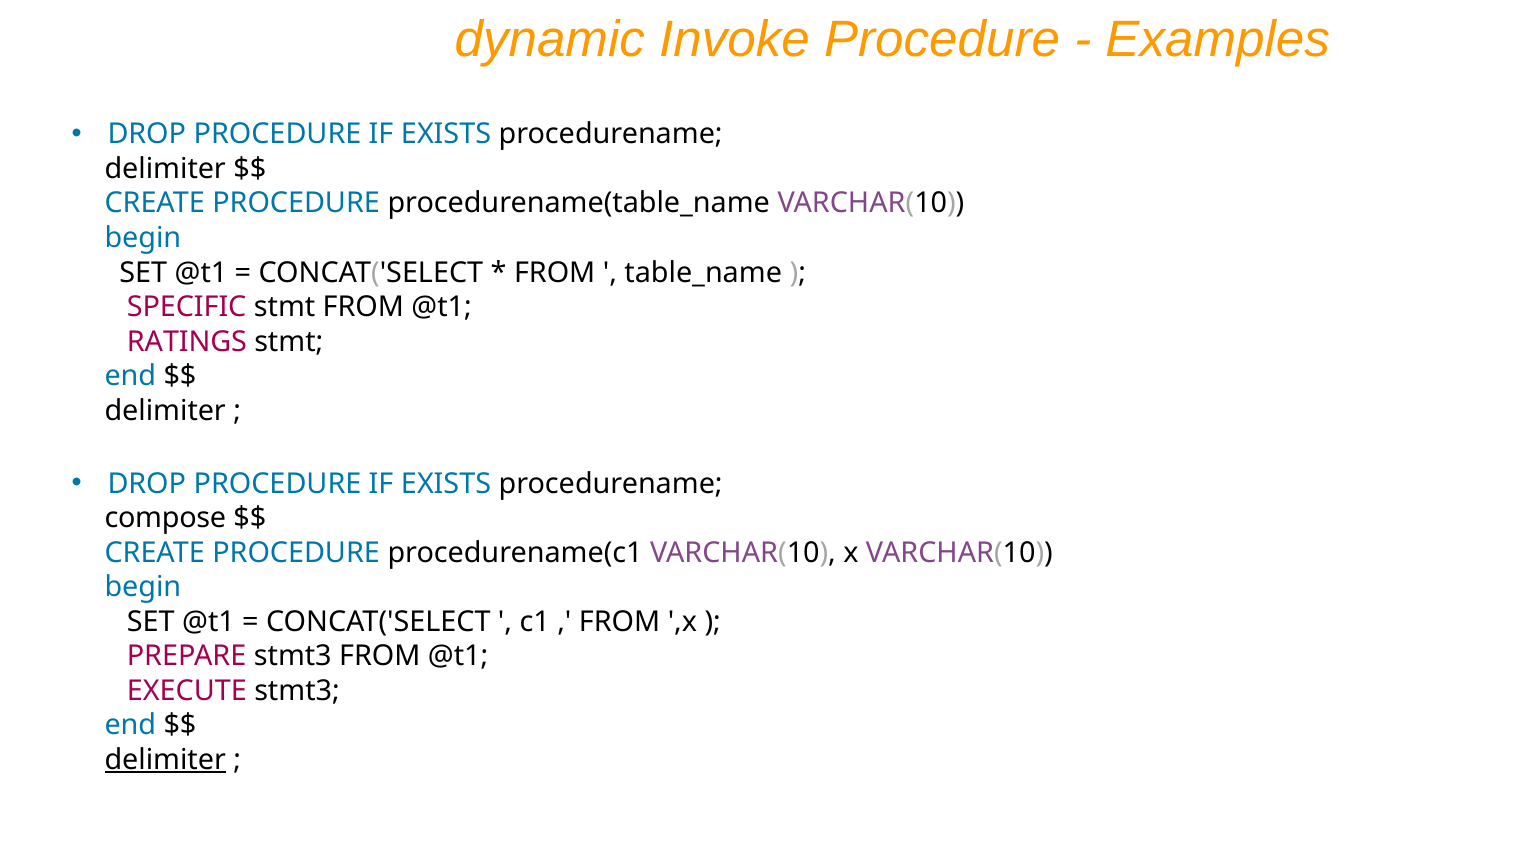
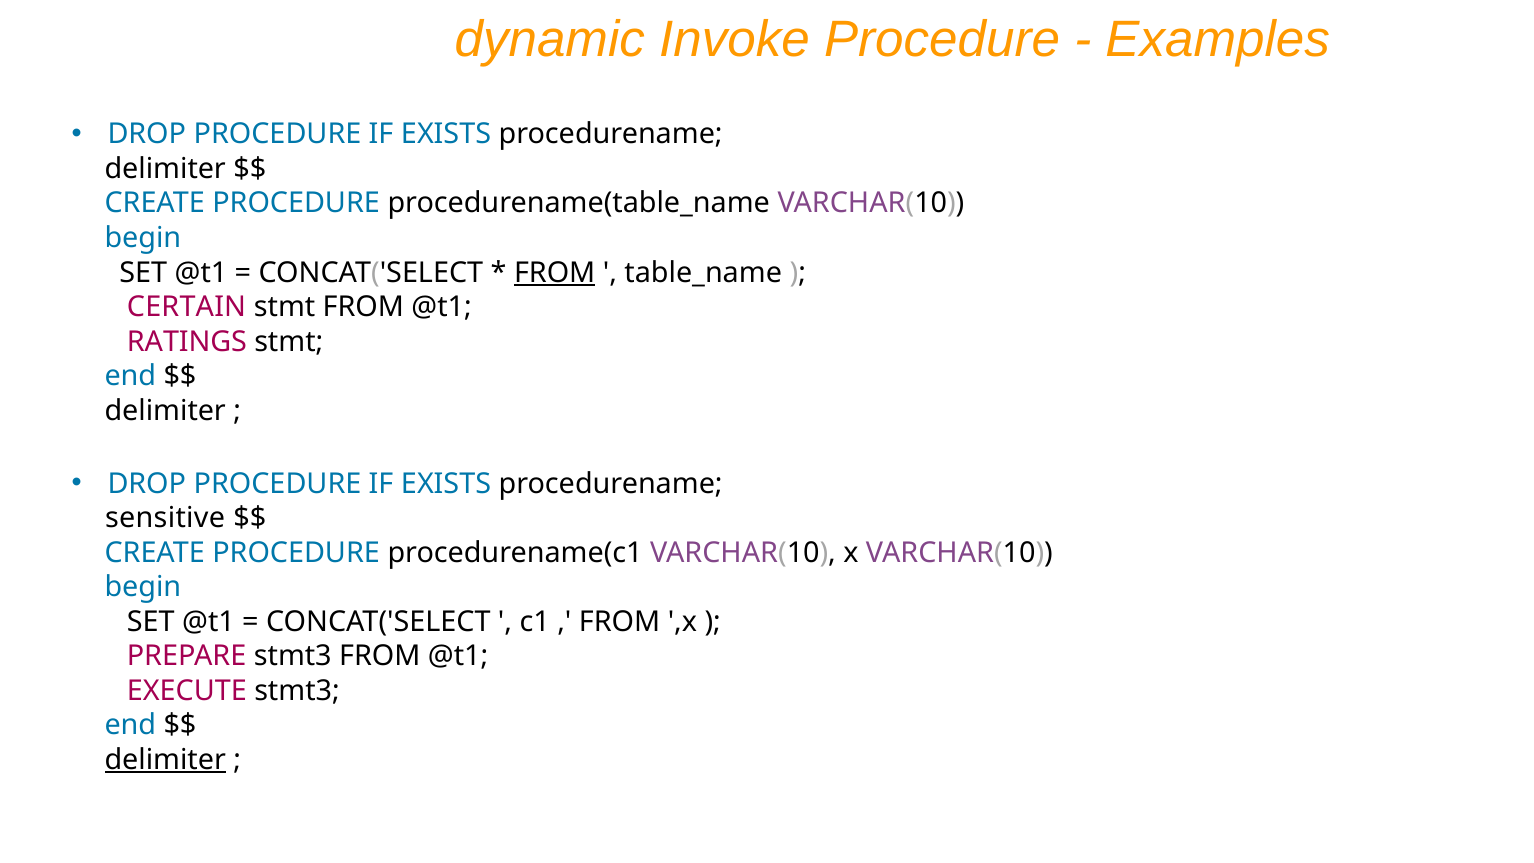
FROM underline: none -> present (555, 272)
SPECIFIC: SPECIFIC -> CERTAIN (187, 307)
compose: compose -> sensitive (165, 518)
